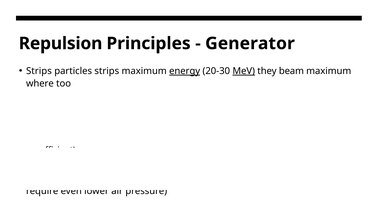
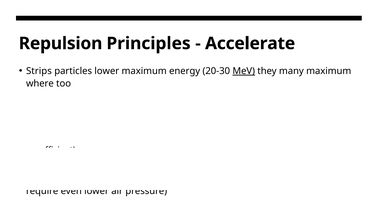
Generator: Generator -> Accelerate (250, 43)
particles strips: strips -> lower (107, 71)
energy underline: present -> none (185, 71)
they beam: beam -> many (291, 71)
